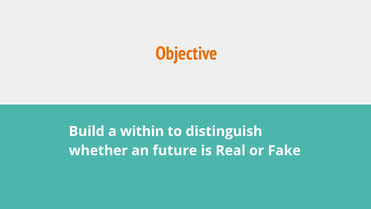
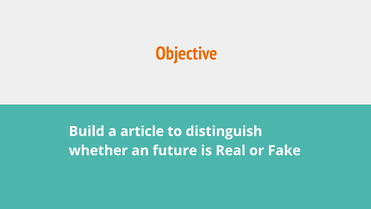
within: within -> article (142, 131)
